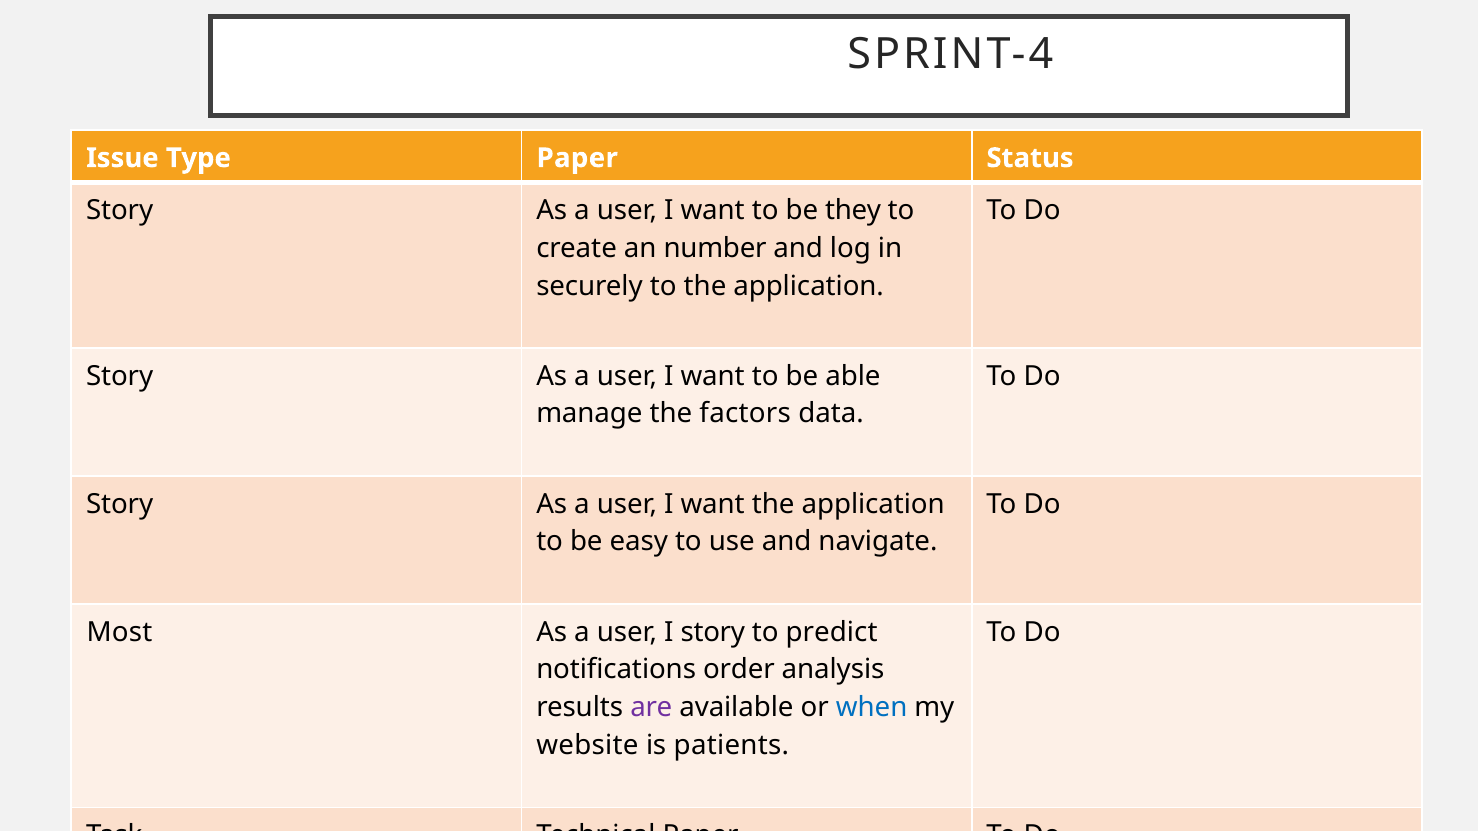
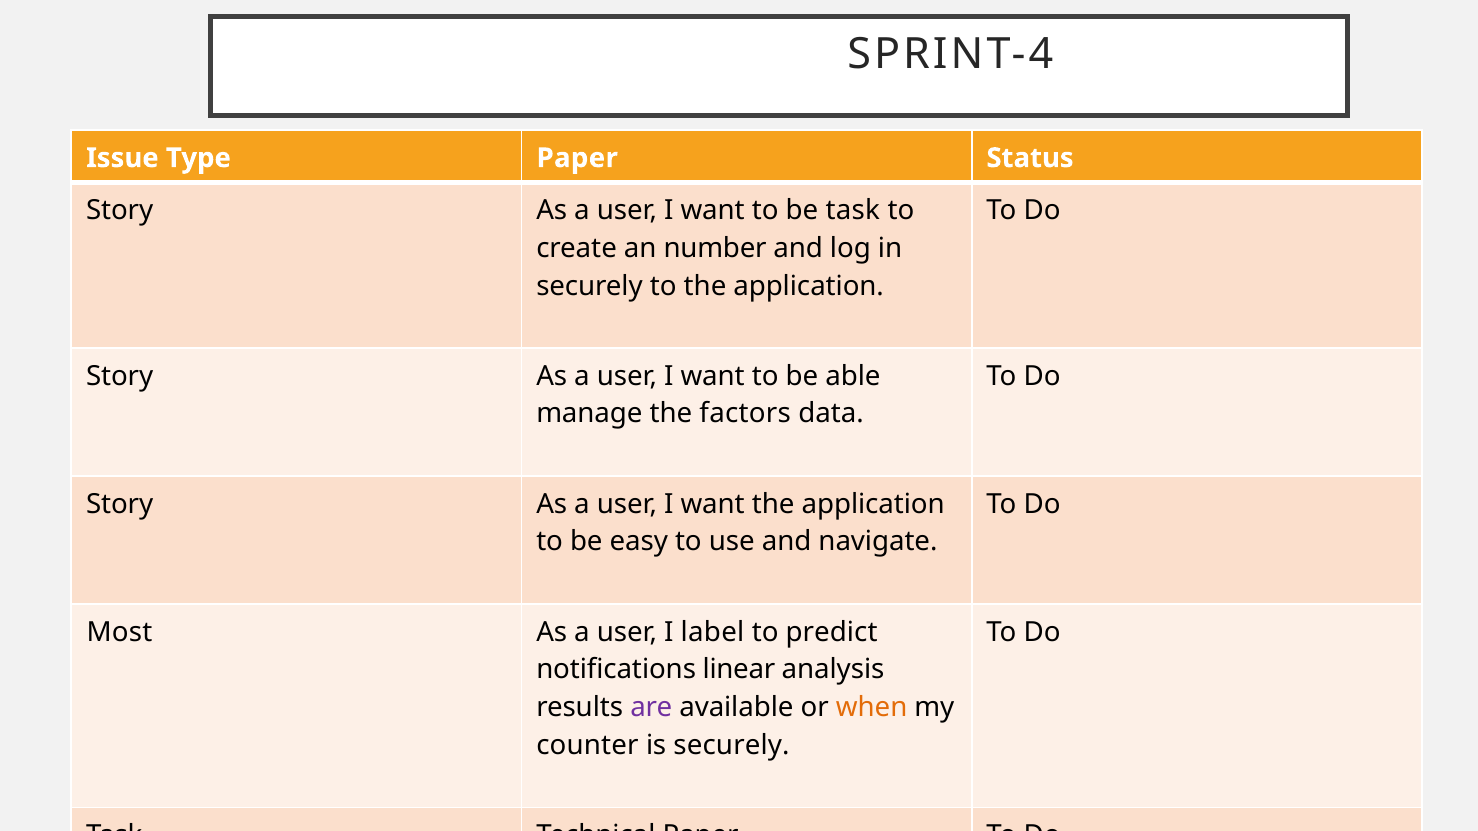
be they: they -> task (853, 211)
I story: story -> label (713, 632)
order: order -> linear (739, 670)
when colour: blue -> orange (872, 708)
website: website -> counter (587, 745)
is patients: patients -> securely (731, 745)
